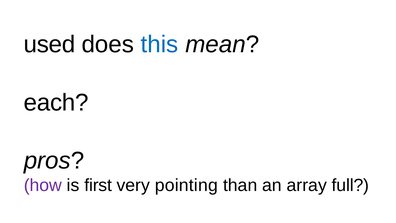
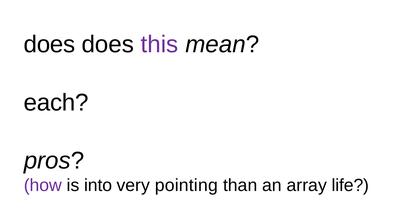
used: used -> does (49, 44)
this colour: blue -> purple (160, 44)
first: first -> into (98, 185)
full: full -> life (350, 185)
